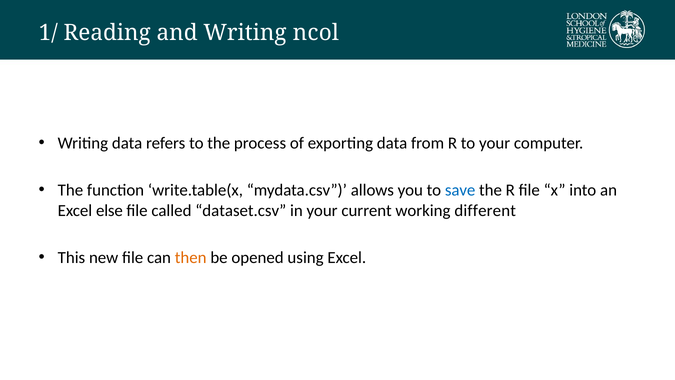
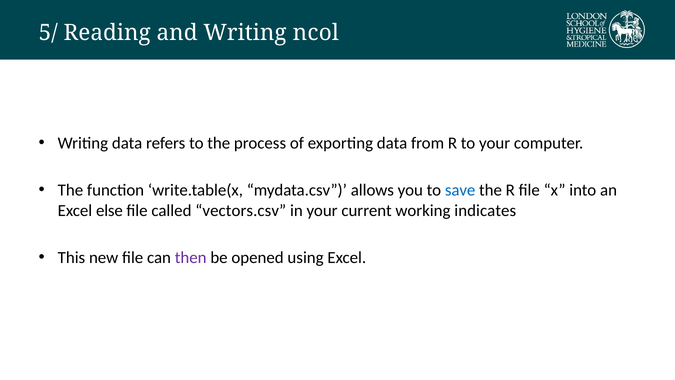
1/: 1/ -> 5/ (48, 33)
dataset.csv: dataset.csv -> vectors.csv (241, 210)
different: different -> indicates (485, 210)
then colour: orange -> purple (191, 258)
